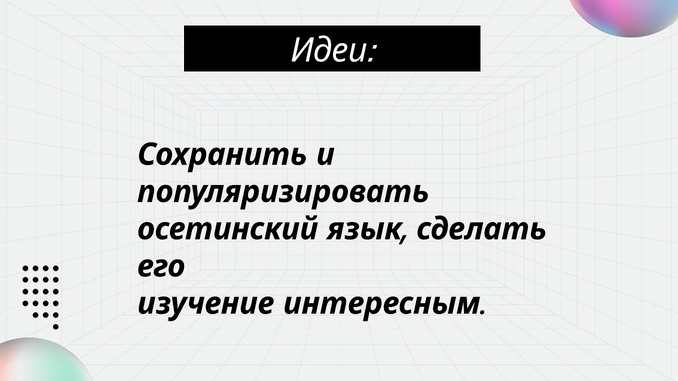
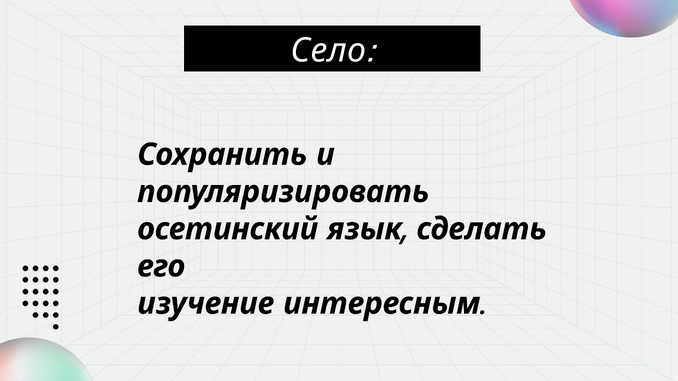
Идеи: Идеи -> Село (329, 51)
